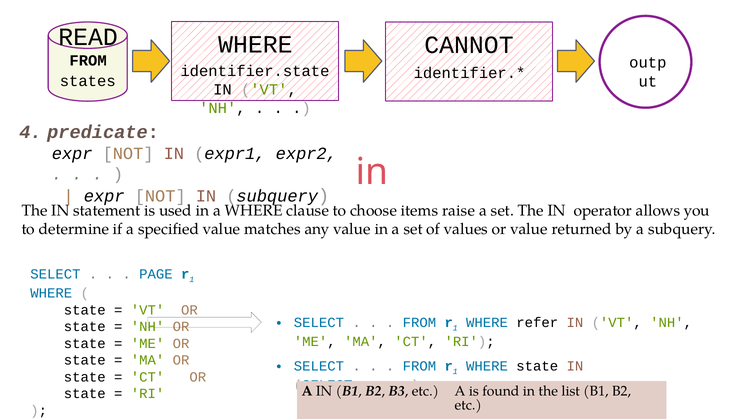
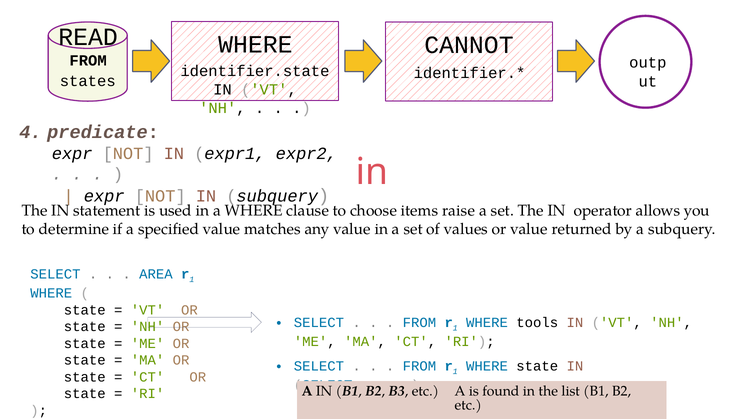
PAGE: PAGE -> AREA (156, 274)
refer: refer -> tools (537, 322)
